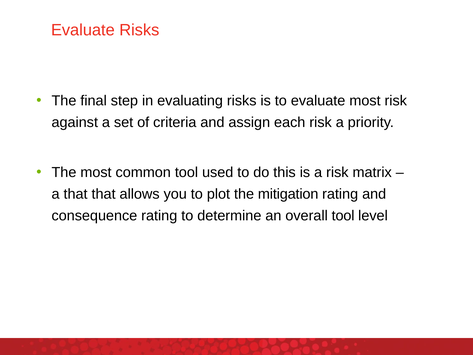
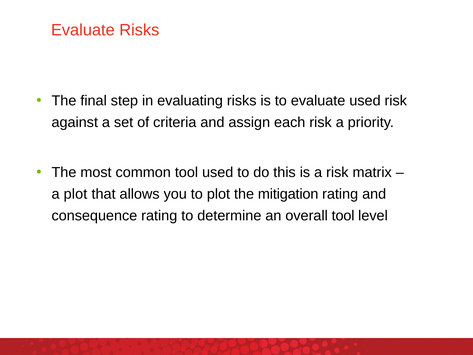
evaluate most: most -> used (365, 101)
a that: that -> plot (75, 194)
